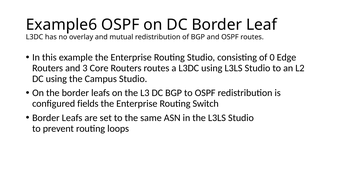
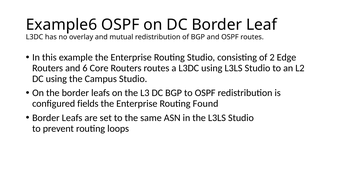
0: 0 -> 2 (272, 57)
3: 3 -> 6 (85, 68)
Switch: Switch -> Found (206, 103)
